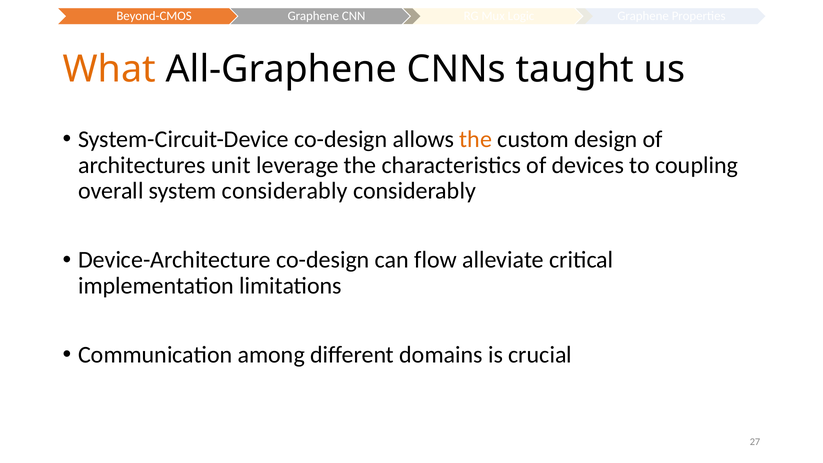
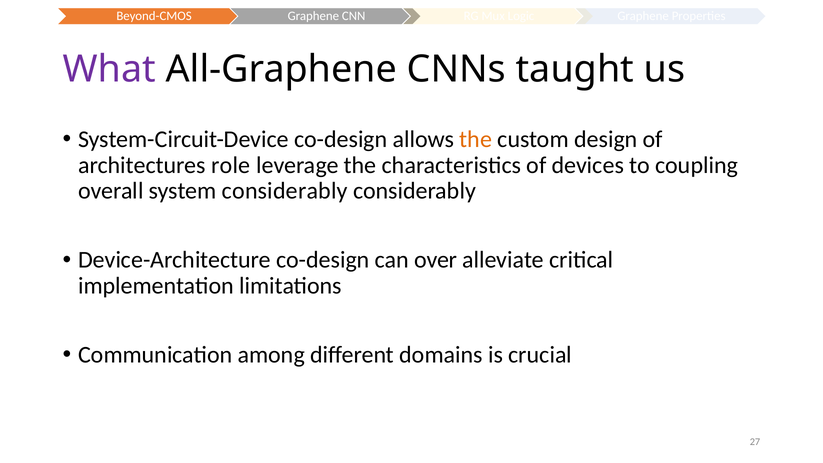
What colour: orange -> purple (109, 69)
unit: unit -> role (231, 165)
flow: flow -> over (436, 260)
